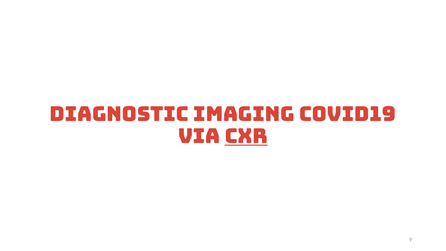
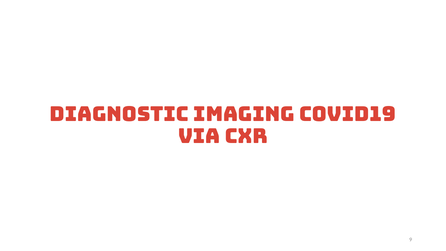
CXR underline: present -> none (246, 136)
